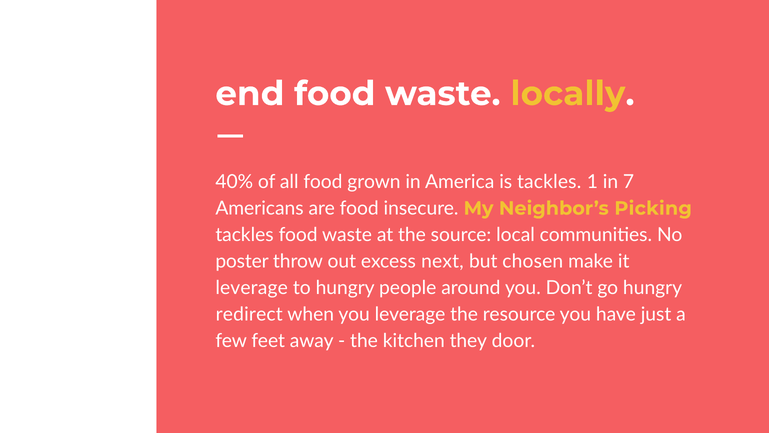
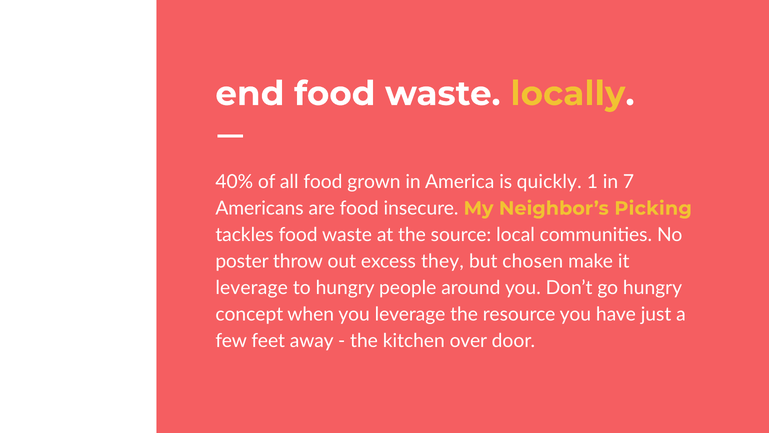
is tackles: tackles -> quickly (549, 182)
next: next -> they (442, 261)
redirect: redirect -> concept (249, 314)
they: they -> over (468, 341)
